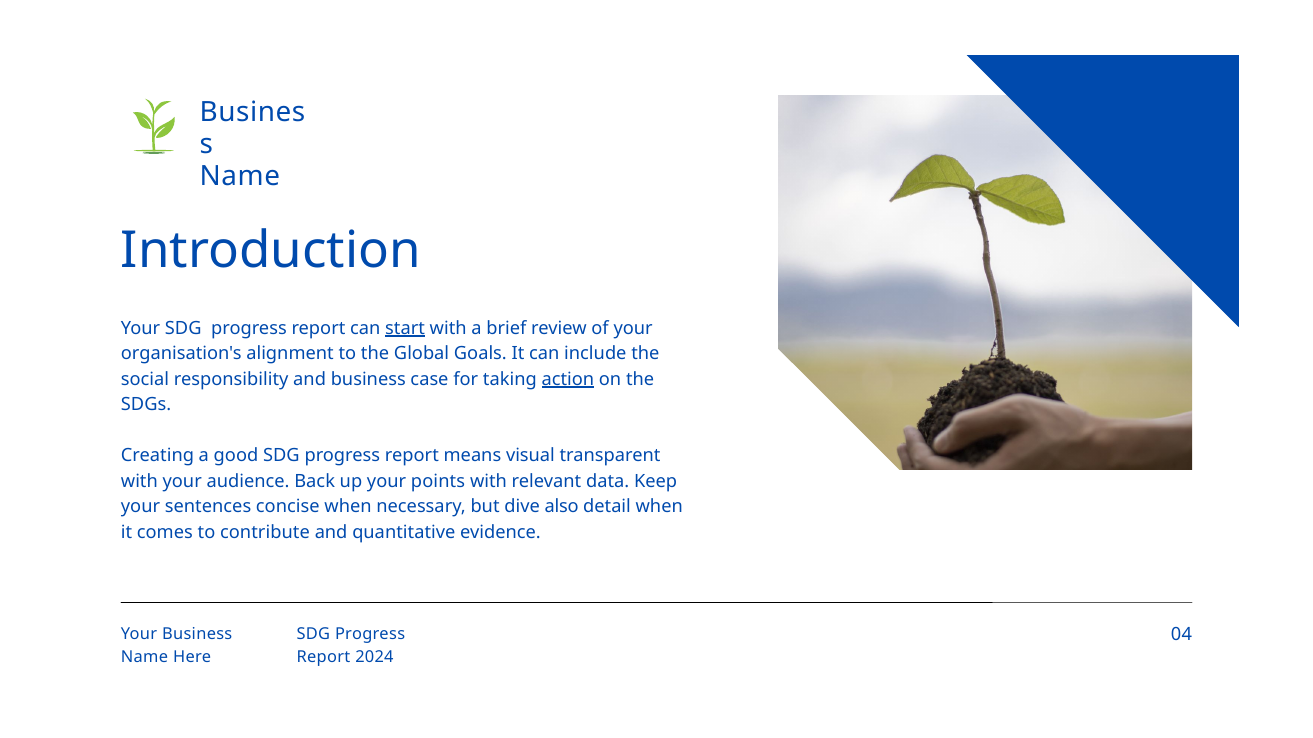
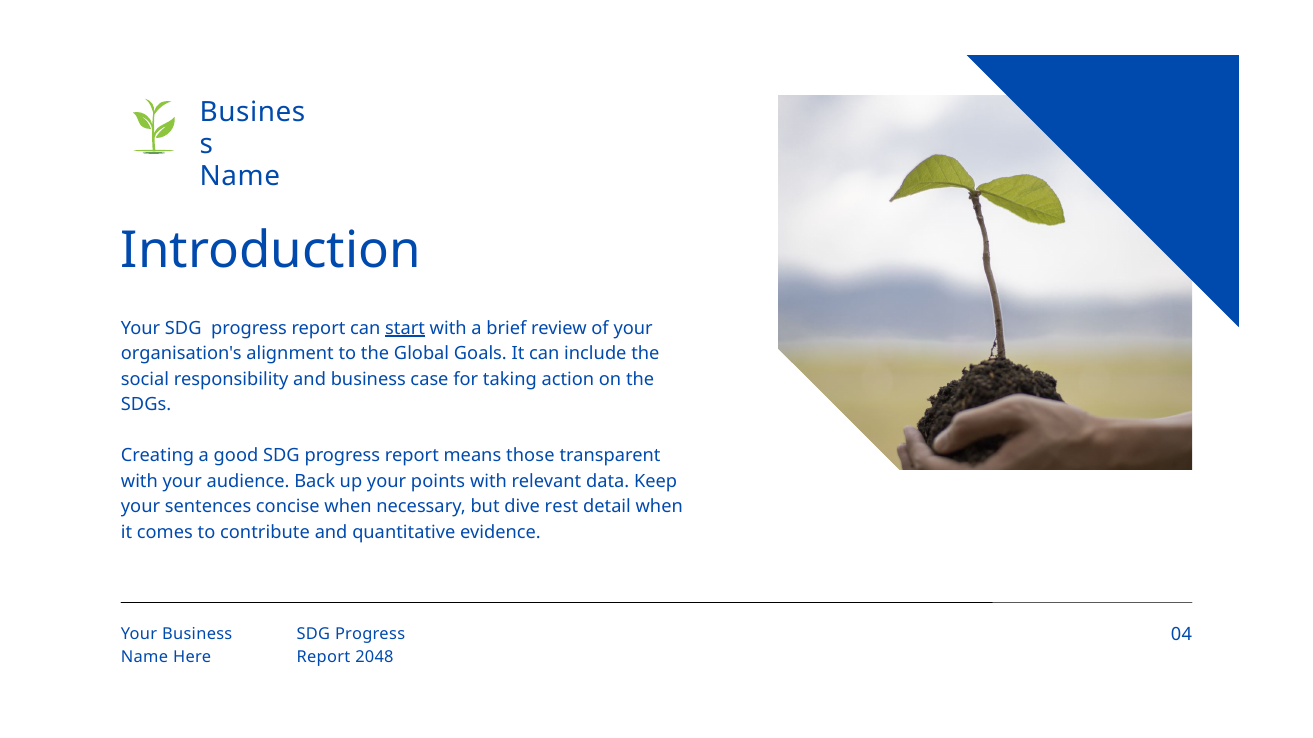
action underline: present -> none (568, 379)
visual: visual -> those (530, 456)
also: also -> rest (561, 507)
2024: 2024 -> 2048 (374, 657)
